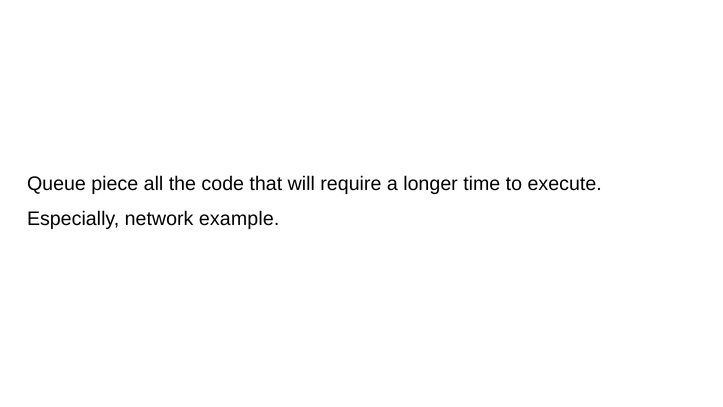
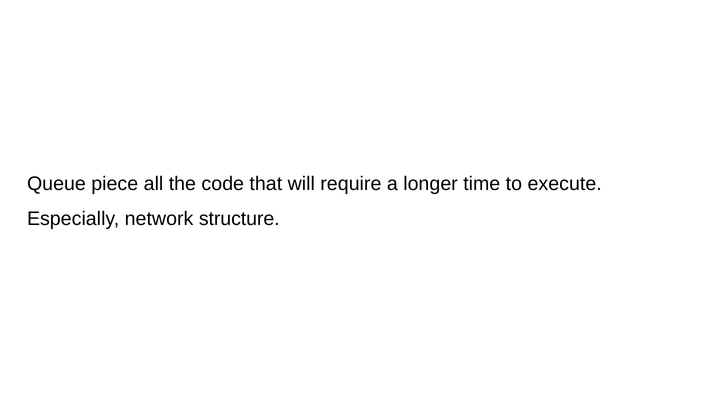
example: example -> structure (239, 219)
